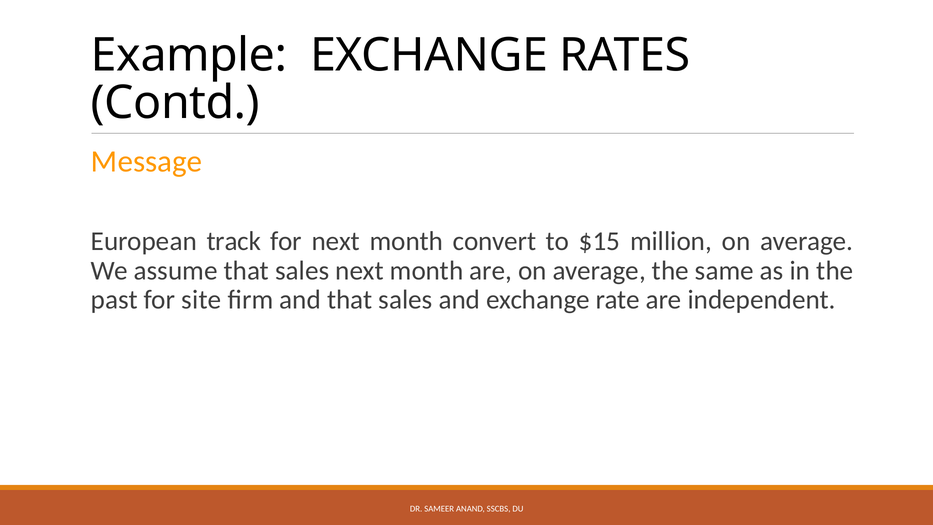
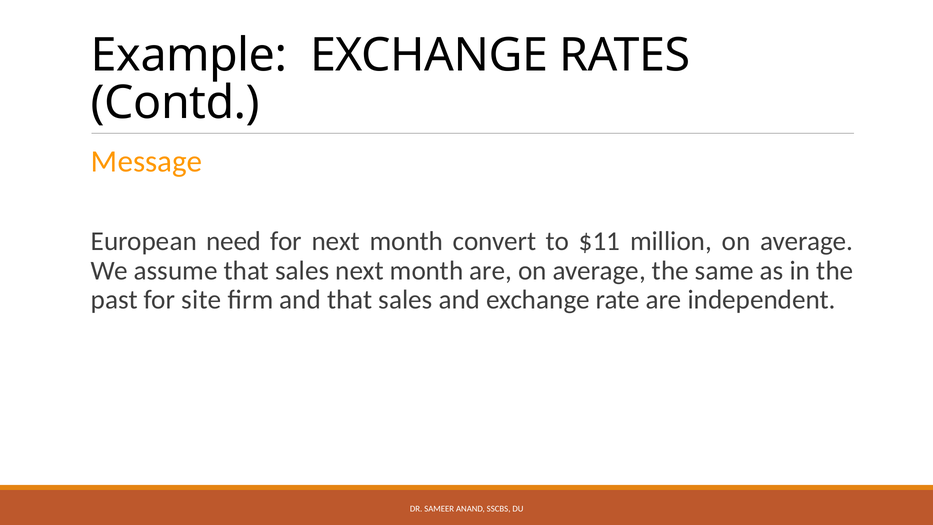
track: track -> need (234, 241)
$15: $15 -> $11 (600, 241)
